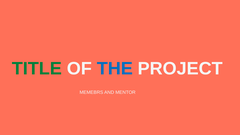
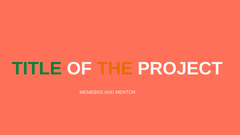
THE colour: blue -> orange (115, 69)
